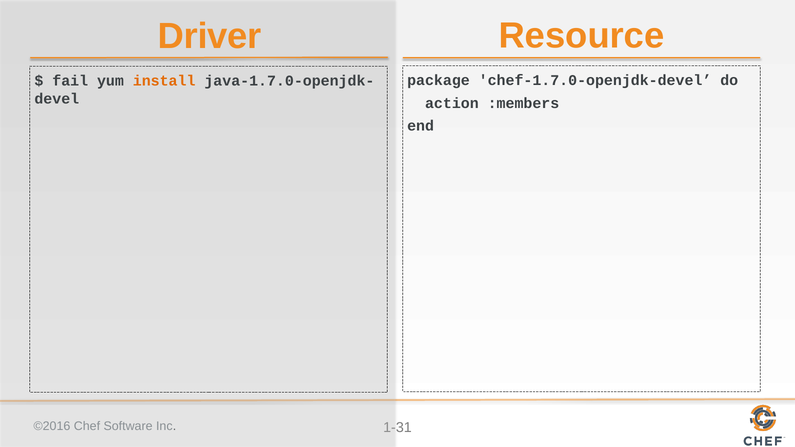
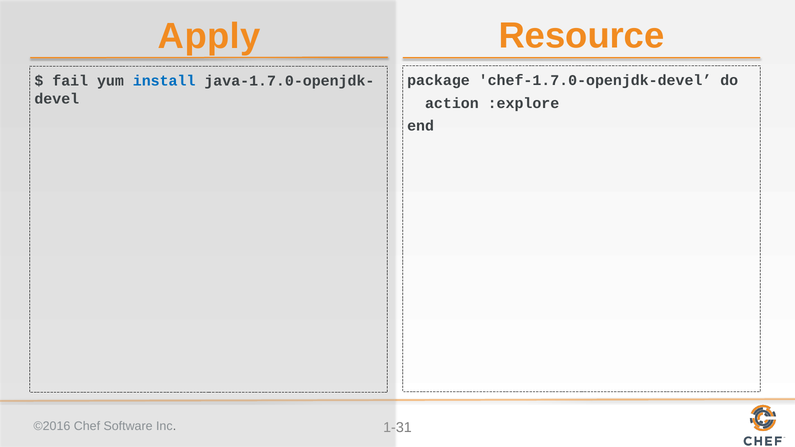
Driver: Driver -> Apply (209, 36)
install colour: orange -> blue (164, 81)
:members: :members -> :explore (523, 103)
